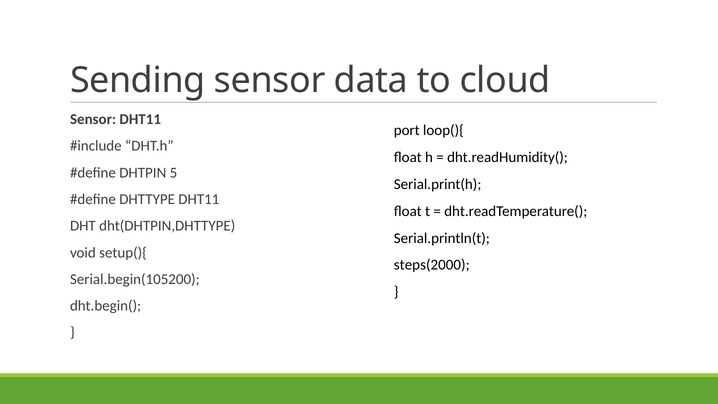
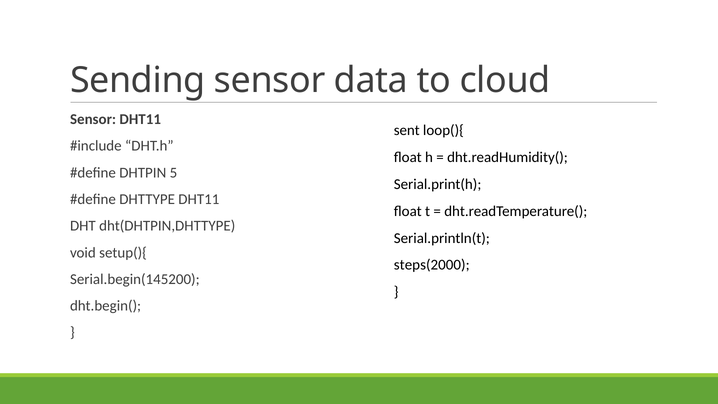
port: port -> sent (407, 130)
Serial.begin(105200: Serial.begin(105200 -> Serial.begin(145200 (135, 279)
